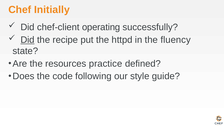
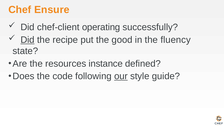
Initially: Initially -> Ensure (52, 10)
httpd: httpd -> good (122, 40)
practice: practice -> instance (106, 64)
our underline: none -> present (121, 76)
